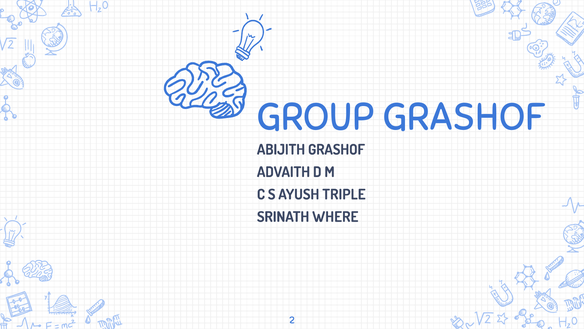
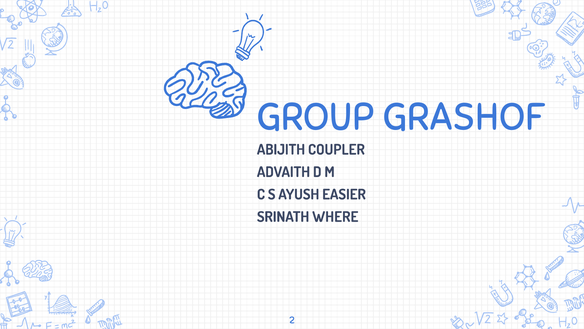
ABIJITH GRASHOF: GRASHOF -> COUPLER (336, 150)
TRIPLE: TRIPLE -> EASIER (344, 194)
